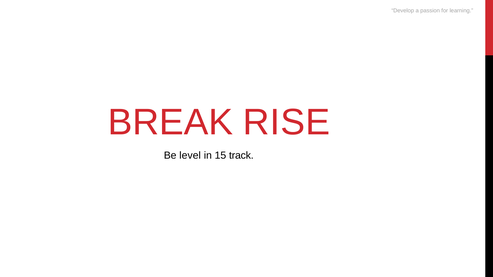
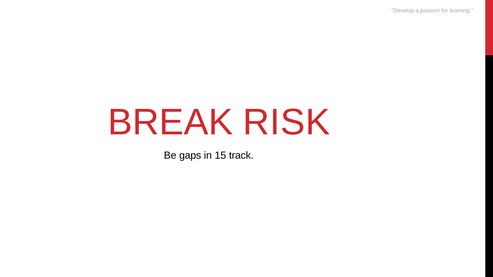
RISE: RISE -> RISK (287, 122)
level: level -> gaps (190, 156)
